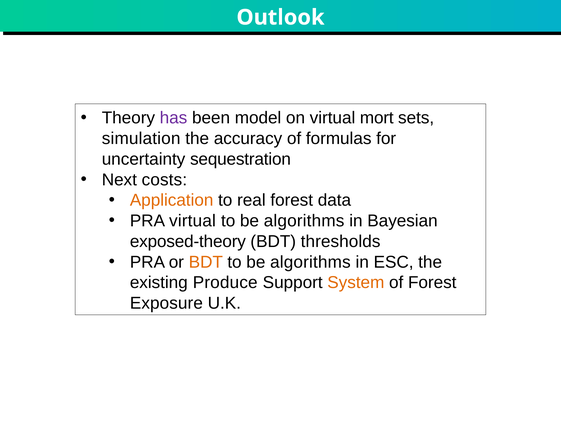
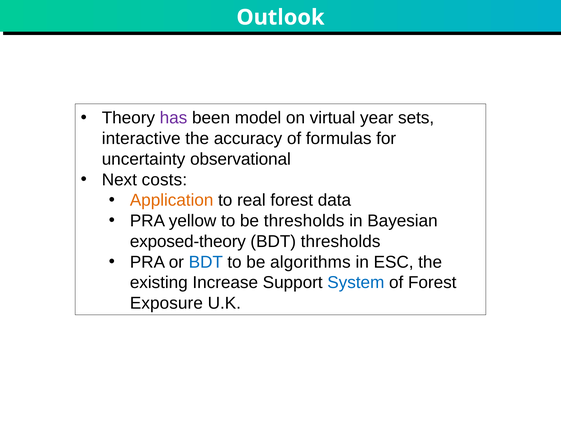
mort: mort -> year (377, 118)
simulation: simulation -> interactive (141, 138)
sequestration: sequestration -> observational (240, 159)
PRA virtual: virtual -> yellow (193, 221)
algorithms: algorithms -> thresholds (304, 221)
BDT colour: orange -> blue (206, 262)
Produce: Produce -> Increase (225, 282)
System colour: orange -> blue (356, 282)
